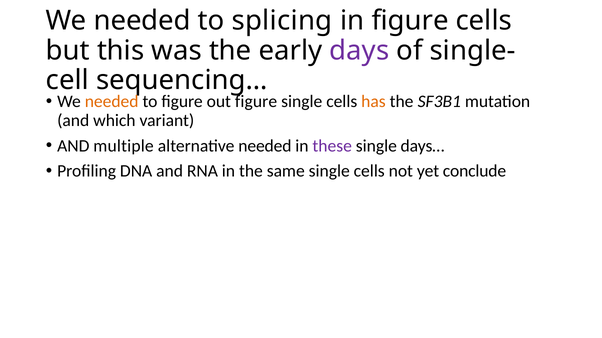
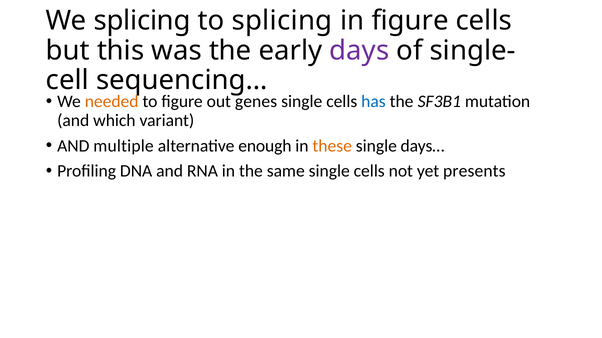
needed: needed -> splicing (142, 21)
out figure: figure -> genes (256, 102)
has colour: orange -> blue (373, 102)
alternative needed: needed -> enough (265, 146)
these colour: purple -> orange (332, 146)
conclude: conclude -> presents (474, 171)
